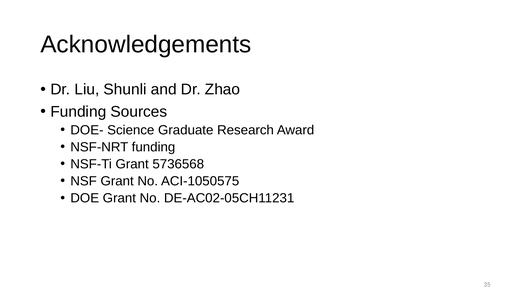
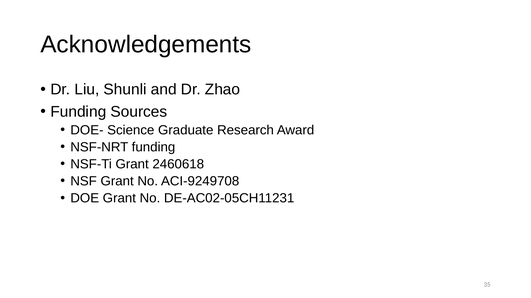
5736568: 5736568 -> 2460618 (178, 164)
ACI-1050575: ACI-1050575 -> ACI-9249708 (200, 182)
